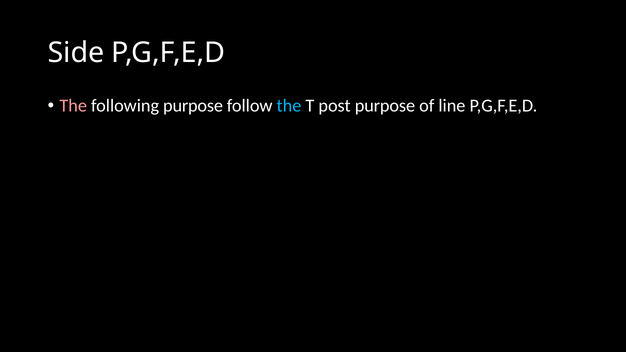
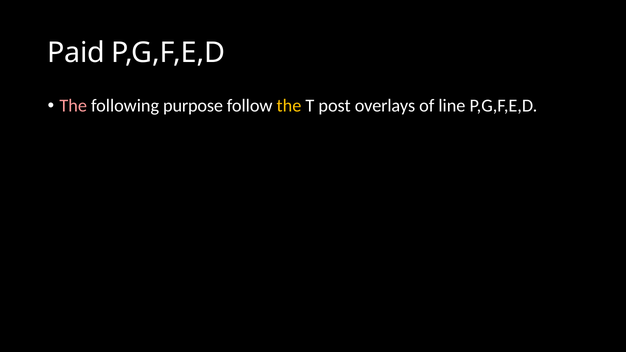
Side: Side -> Paid (76, 53)
the colour: light blue -> yellow (289, 106)
post purpose: purpose -> overlays (385, 106)
